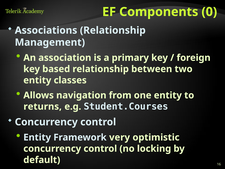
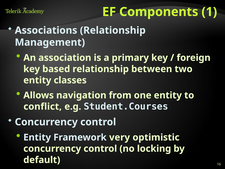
0: 0 -> 1 (209, 12)
returns: returns -> conflict (43, 106)
